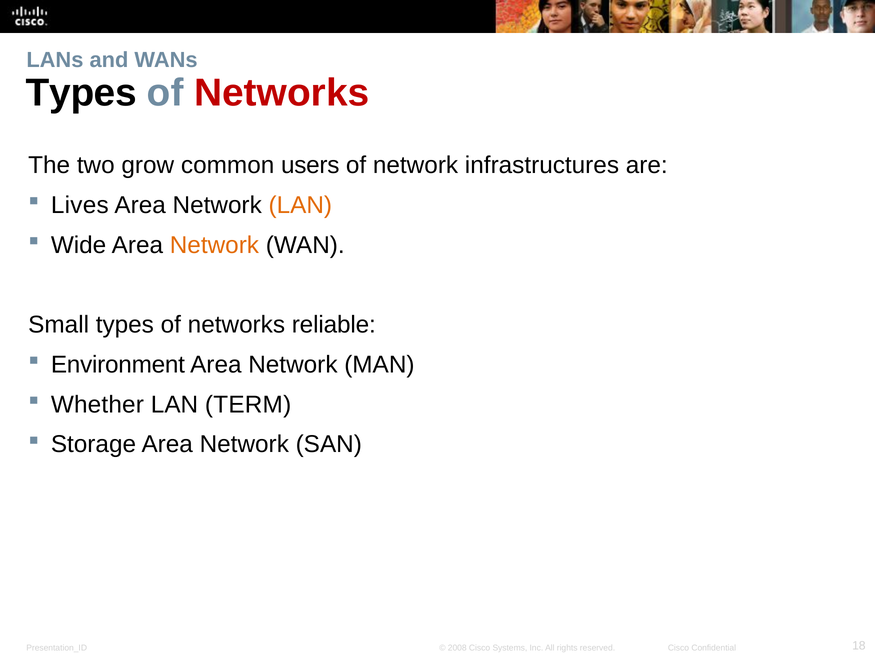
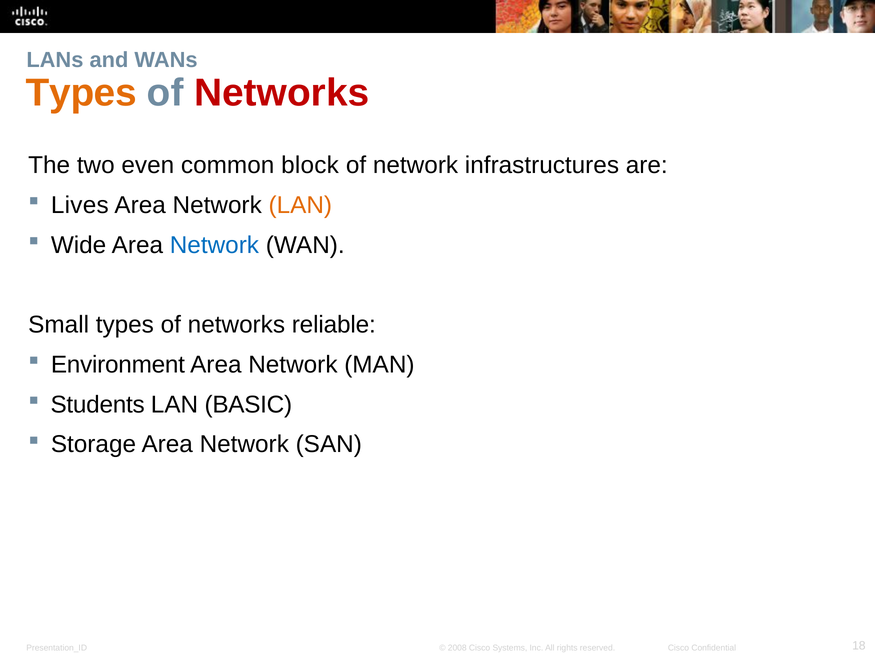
Types colour: black -> orange (81, 93)
grow: grow -> even (148, 165)
users: users -> block (310, 165)
Network colour: orange -> blue (214, 245)
Whether: Whether -> Students (98, 405)
TERM: TERM -> BASIC (248, 405)
